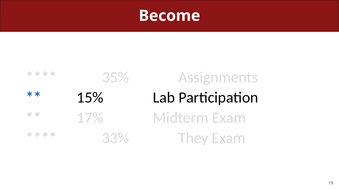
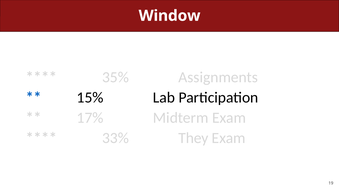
Become: Become -> Window (170, 16)
